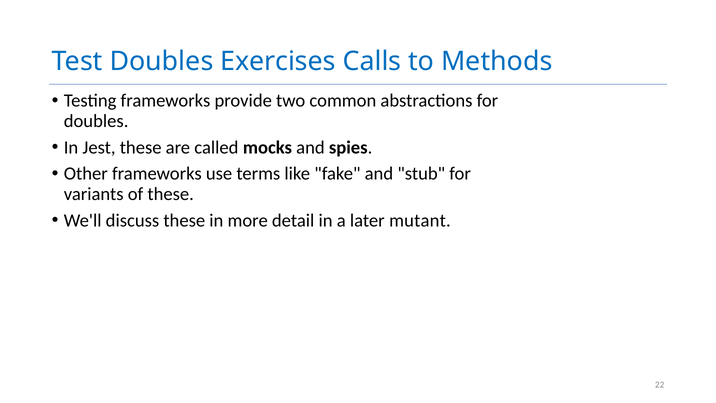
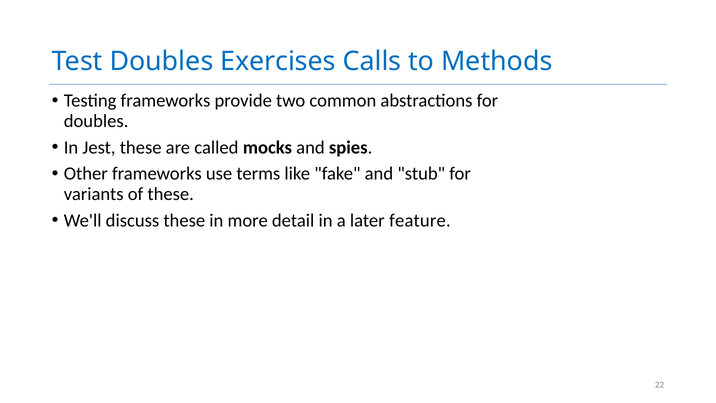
mutant: mutant -> feature (420, 220)
